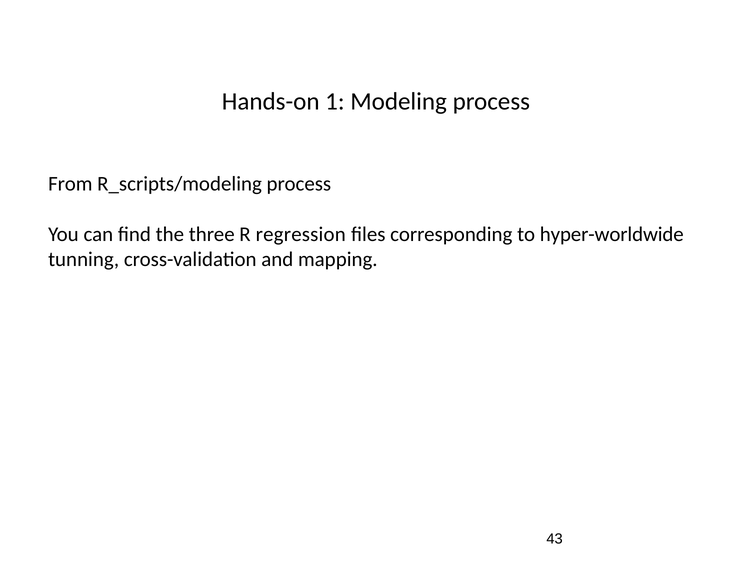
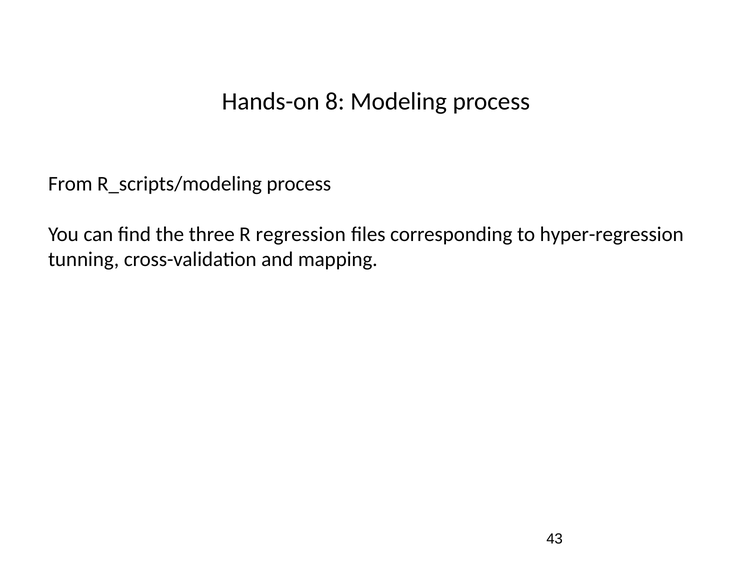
1: 1 -> 8 (335, 102)
hyper-worldwide: hyper-worldwide -> hyper-regression (612, 234)
